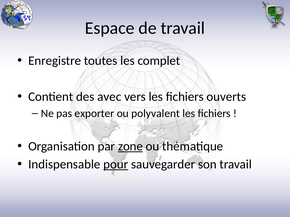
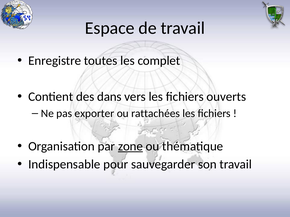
avec: avec -> dans (109, 97)
polyvalent: polyvalent -> rattachées (156, 114)
pour underline: present -> none (116, 165)
